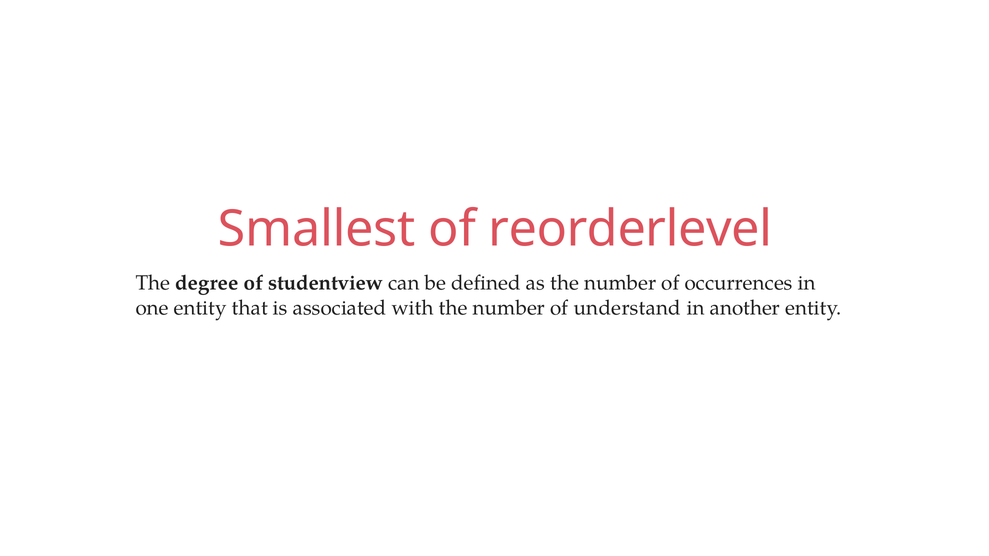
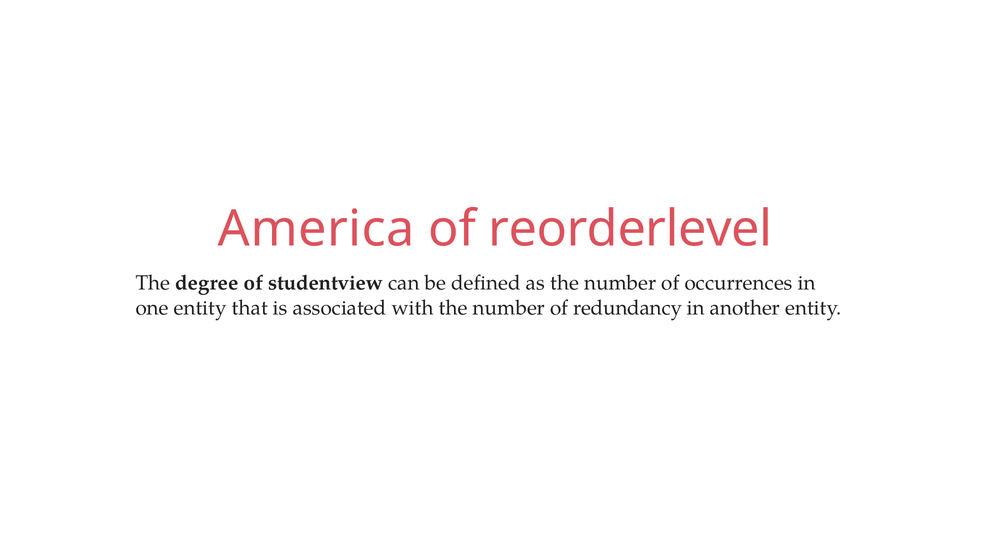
Smallest: Smallest -> America (316, 229)
understand: understand -> redundancy (628, 308)
